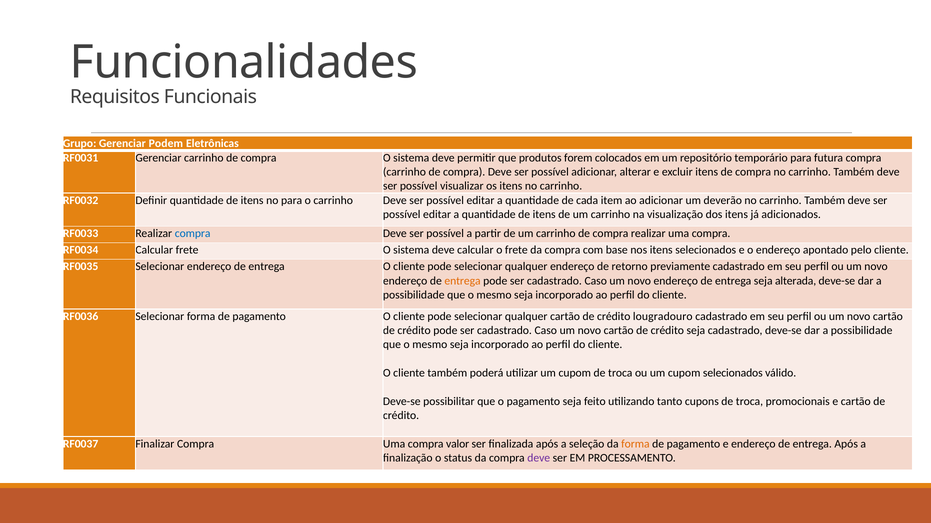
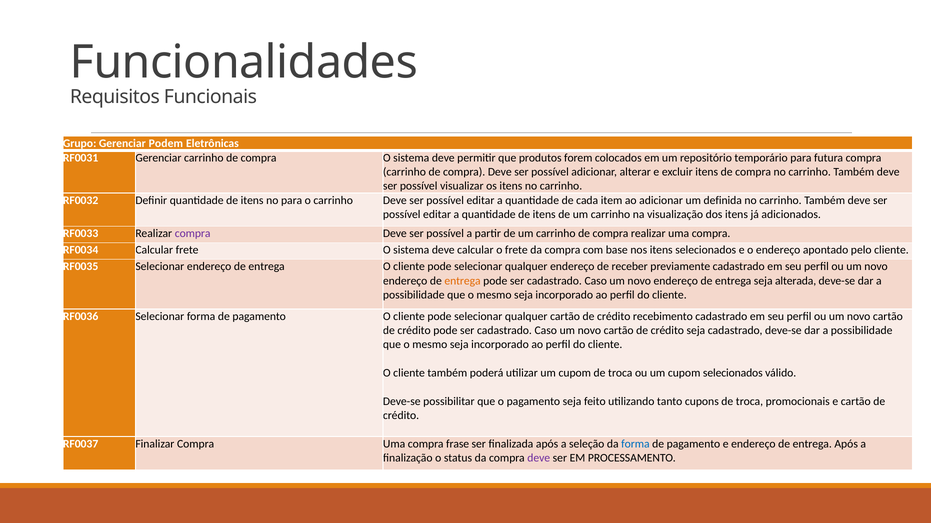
deverão: deverão -> definida (723, 200)
compra colour: blue -> purple (193, 234)
retorno: retorno -> receber (630, 267)
lougradouro: lougradouro -> recebimento (663, 317)
valor: valor -> frase (458, 444)
forma colour: orange -> blue (635, 444)
